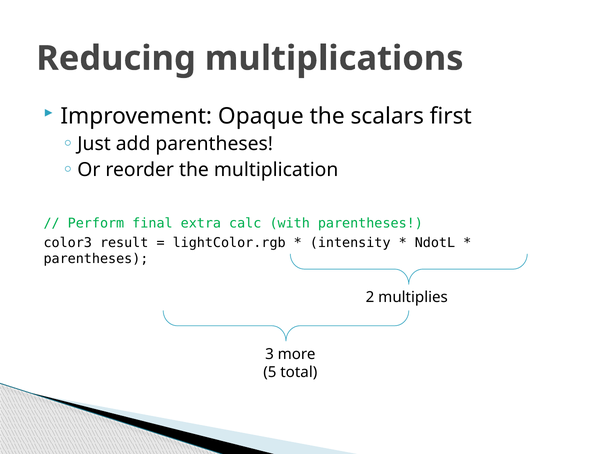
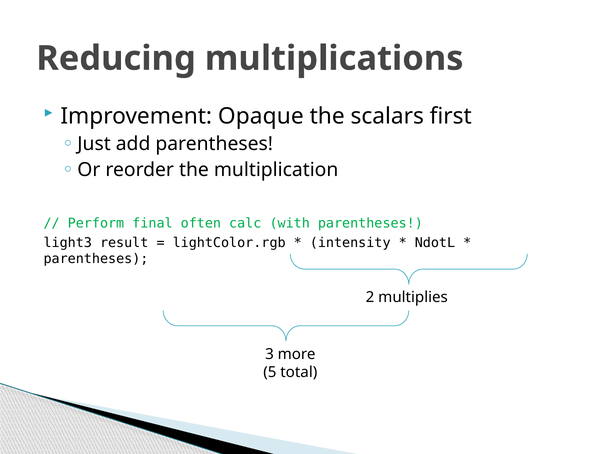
extra: extra -> often (201, 223)
color3: color3 -> light3 (68, 243)
